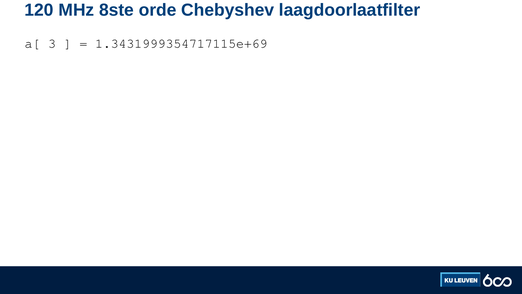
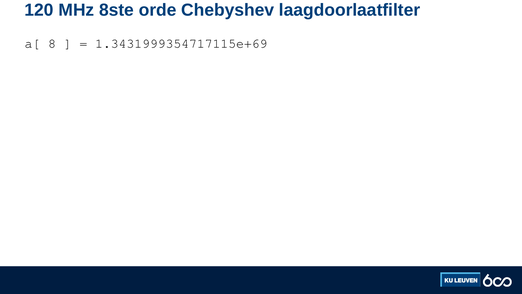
3: 3 -> 8 (52, 43)
